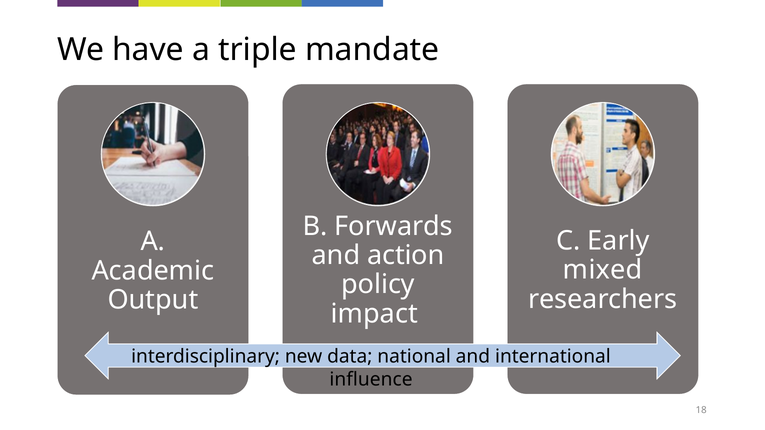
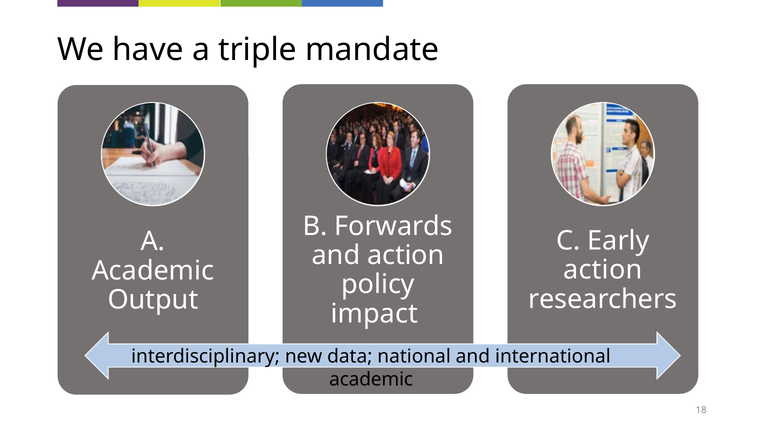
mixed: mixed -> action (603, 270)
influence: influence -> academic (371, 380)
